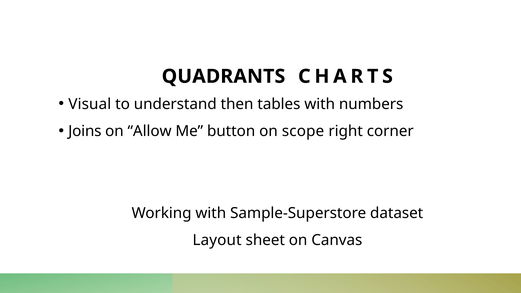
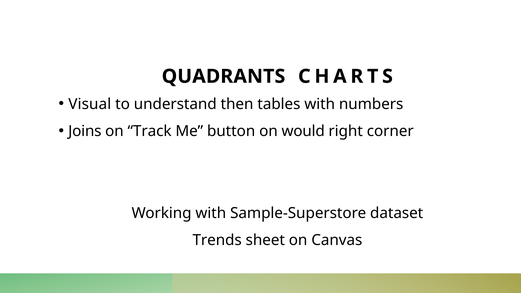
Allow: Allow -> Track (150, 131)
scope: scope -> would (303, 131)
Layout: Layout -> Trends (217, 240)
